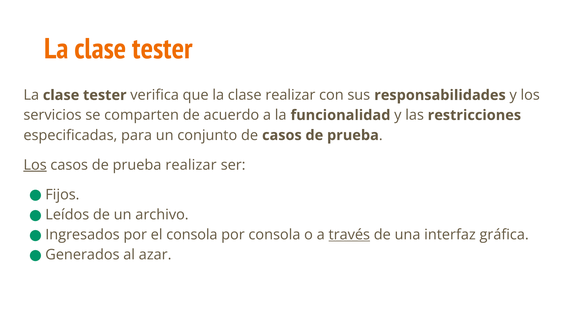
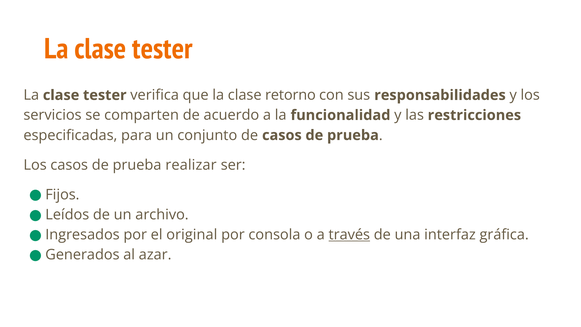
clase realizar: realizar -> retorno (290, 95)
Los underline: present -> none (35, 165)
el consola: consola -> original (192, 235)
